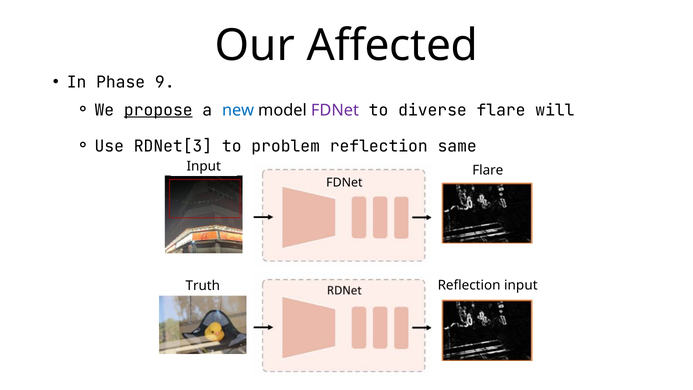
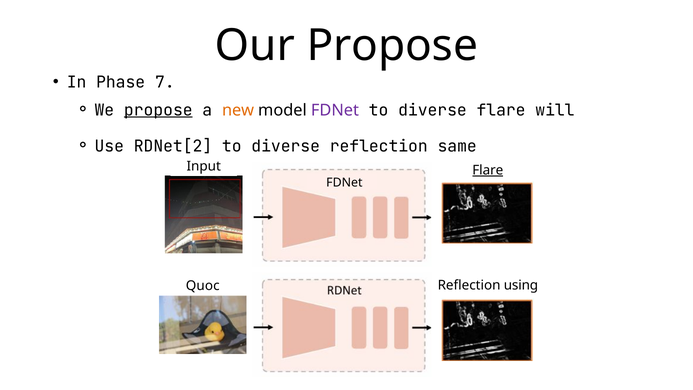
Our Affected: Affected -> Propose (392, 46)
9: 9 -> 7 (165, 82)
new colour: blue -> orange (238, 110)
RDNet[3: RDNet[3 -> RDNet[2 (173, 146)
problem: problem -> diverse (286, 146)
Flare underline: none -> present (488, 170)
Truth: Truth -> Quoc (203, 286)
Reflection input: input -> using (521, 285)
